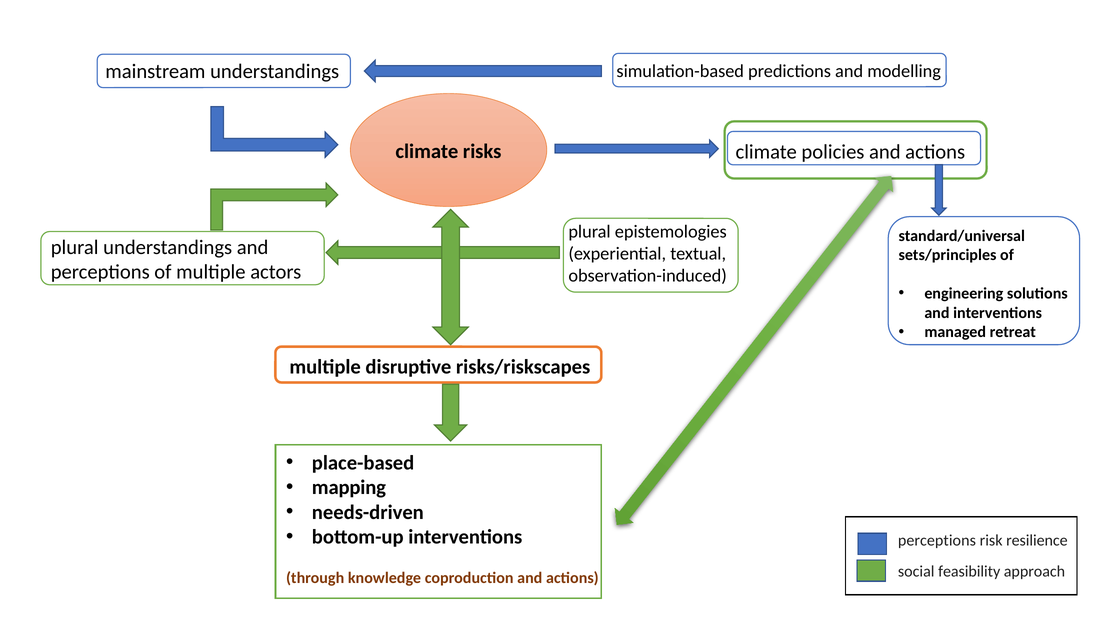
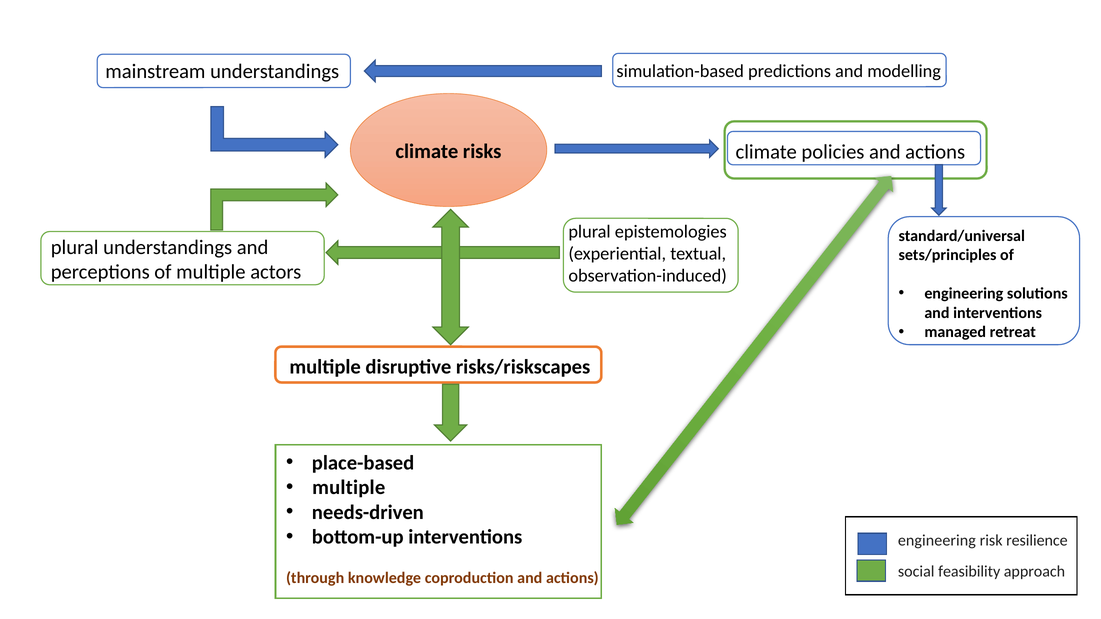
mapping: mapping -> multiple (349, 488)
perceptions: perceptions -> engineering (937, 541)
